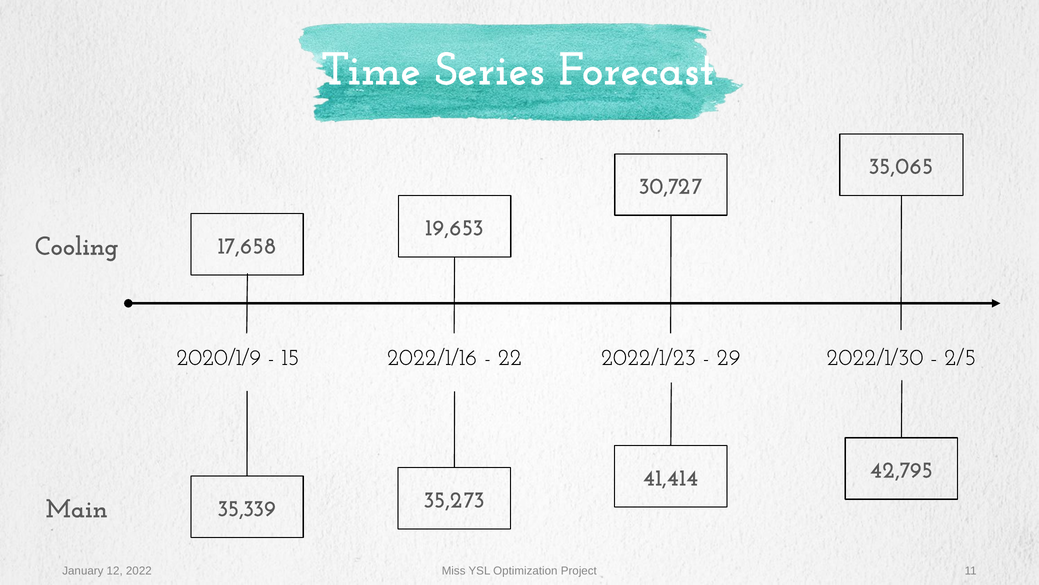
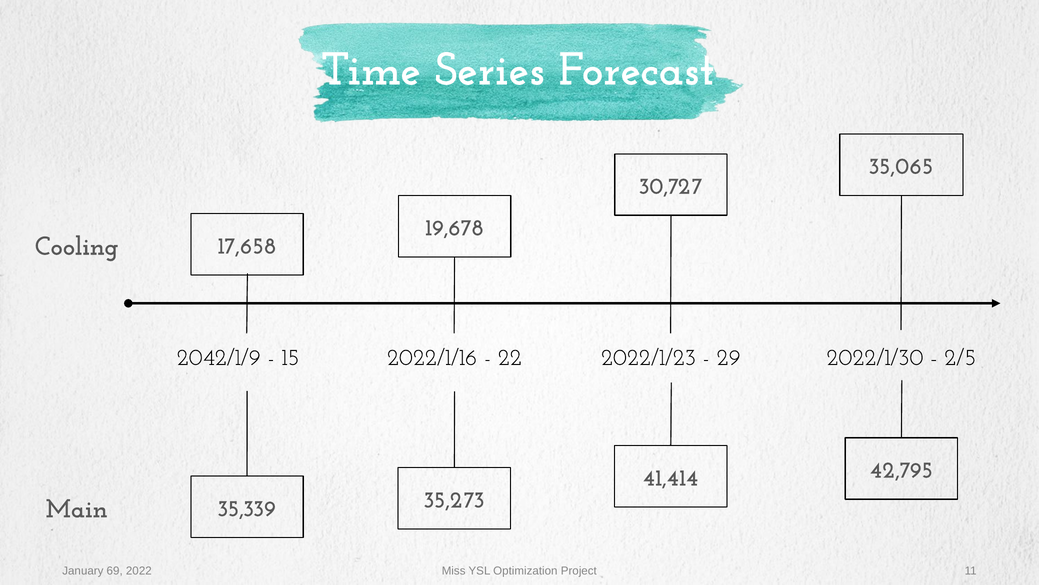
19,653: 19,653 -> 19,678 (455, 228)
2020/1/9: 2020/1/9 -> 2042/1/9 (219, 357)
12: 12 -> 69 (115, 570)
